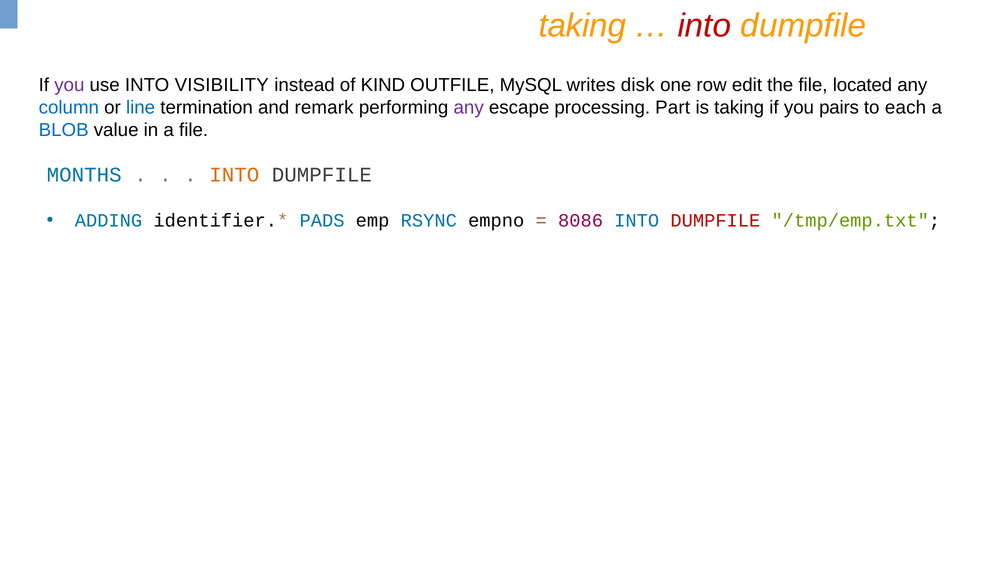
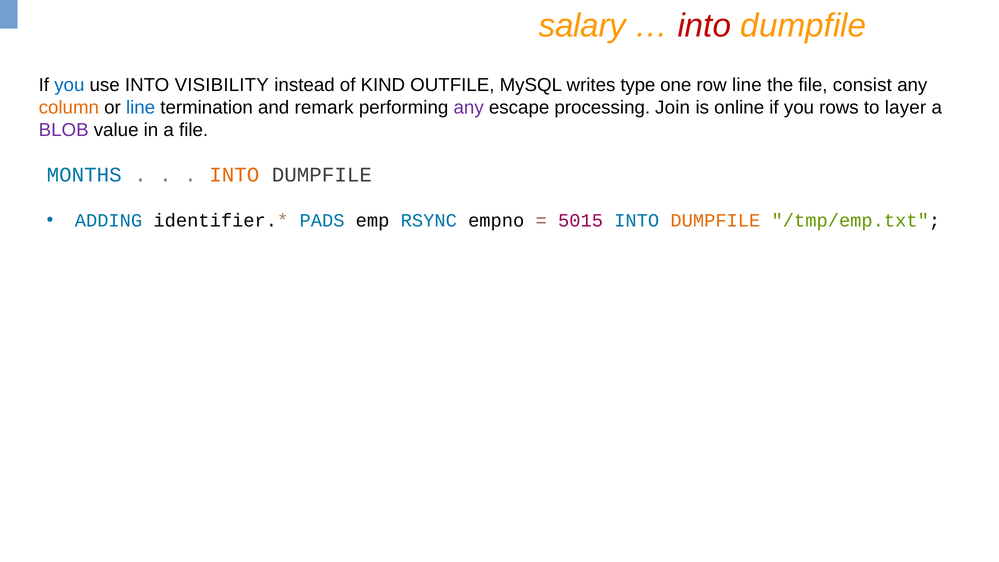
taking: taking -> salary (582, 26)
you colour: purple -> blue (69, 85)
disk: disk -> type (638, 85)
row edit: edit -> line (747, 85)
located: located -> consist (862, 85)
column colour: blue -> orange (69, 107)
Part: Part -> Join (673, 107)
is taking: taking -> online (739, 107)
pairs: pairs -> rows (839, 107)
each: each -> layer (906, 107)
BLOB colour: blue -> purple (64, 130)
8086: 8086 -> 5015 (581, 220)
DUMPFILE colour: red -> orange (715, 220)
